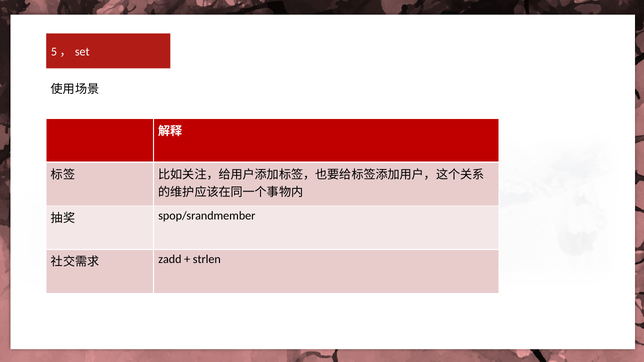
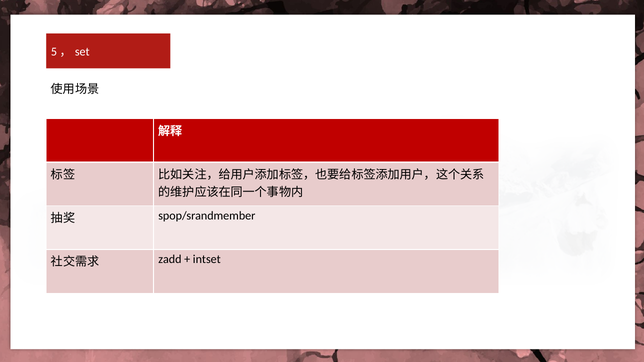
strlen: strlen -> intset (207, 260)
